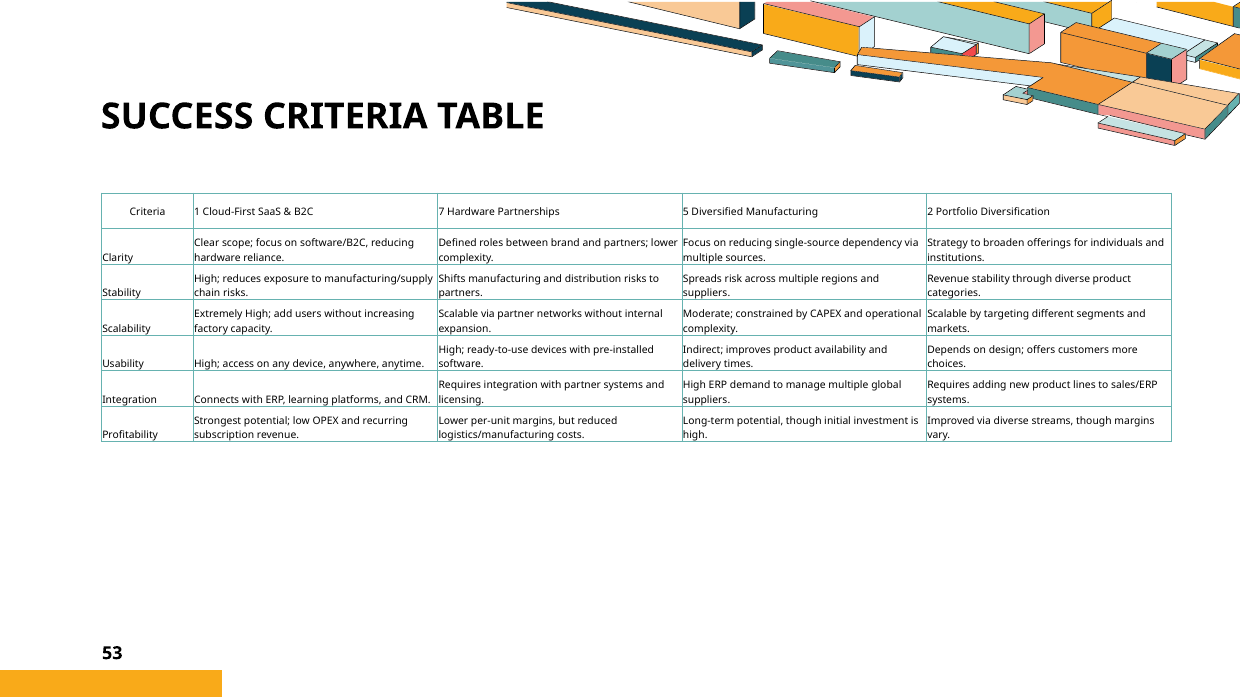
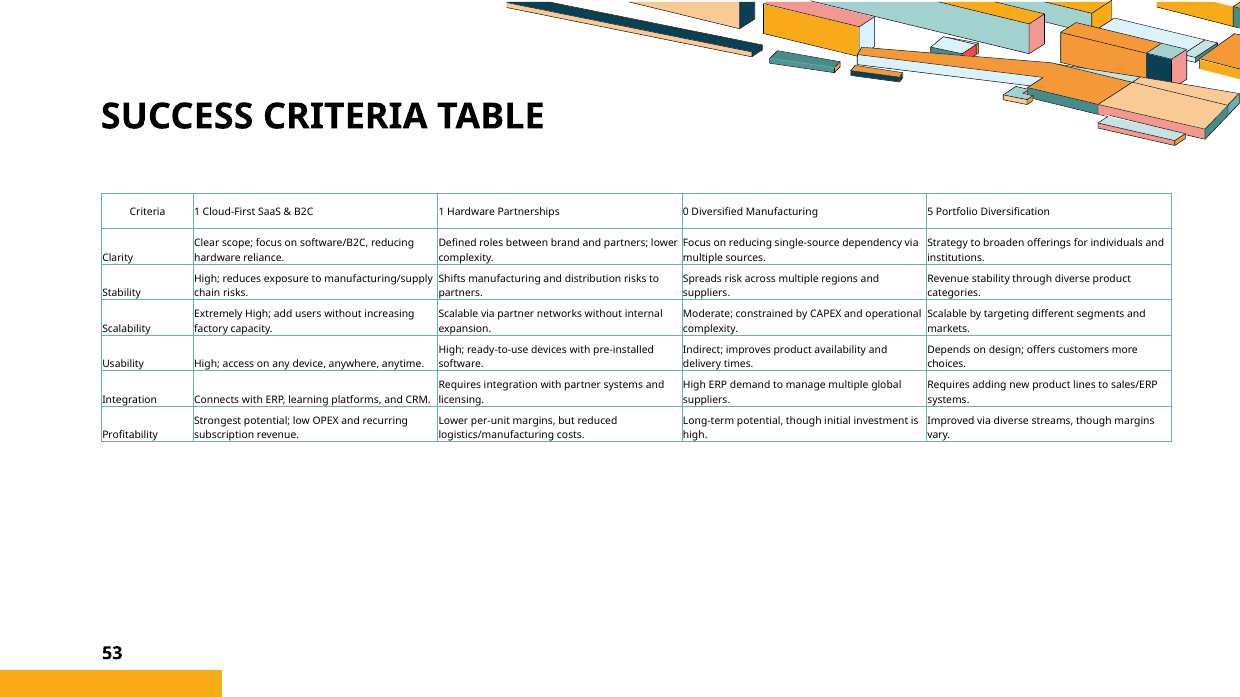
B2C 7: 7 -> 1 (442, 212)
5: 5 -> 0 (686, 212)
2: 2 -> 5 (930, 212)
